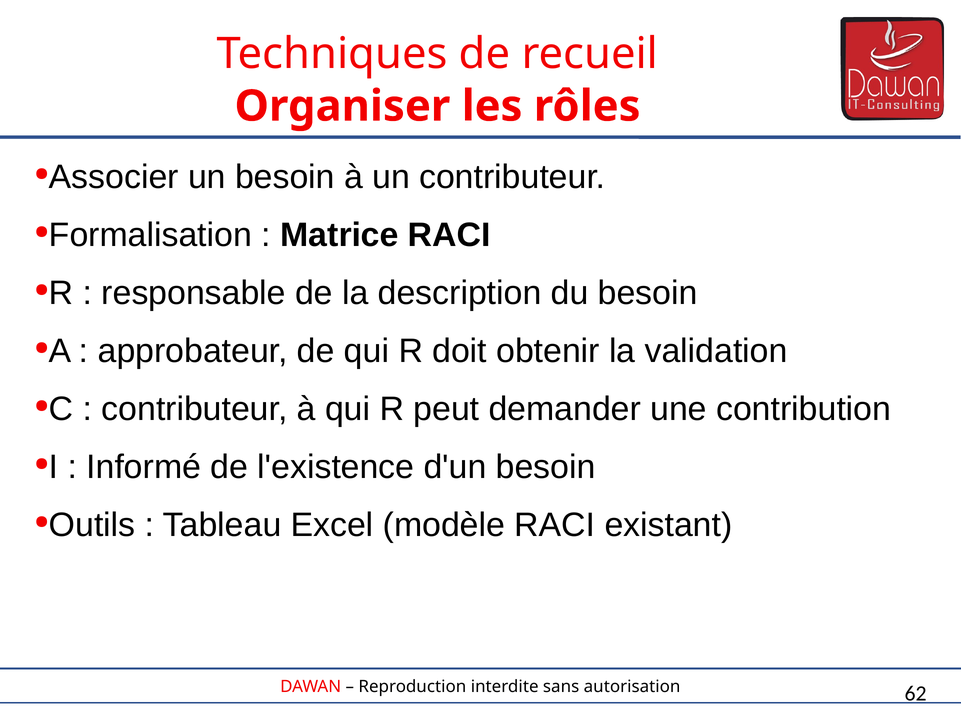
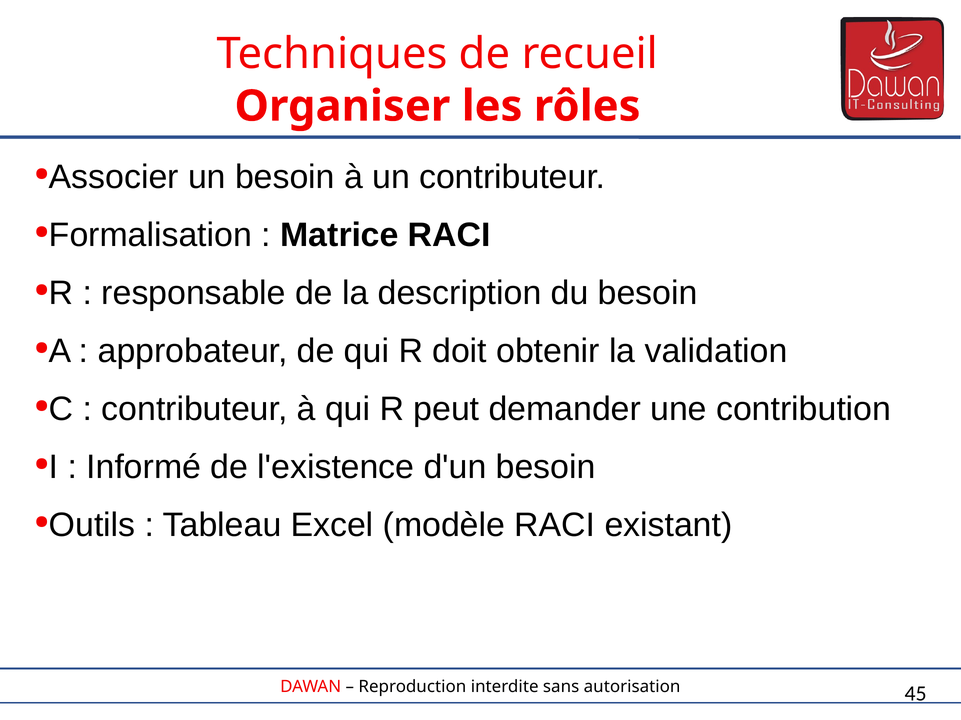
62: 62 -> 45 (916, 694)
